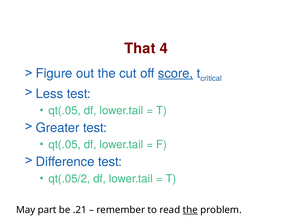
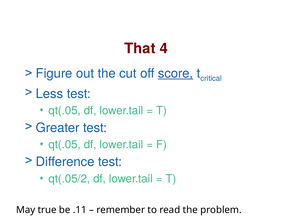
part: part -> true (47, 210)
.21: .21 -> .11 (80, 210)
the underline: present -> none (190, 210)
